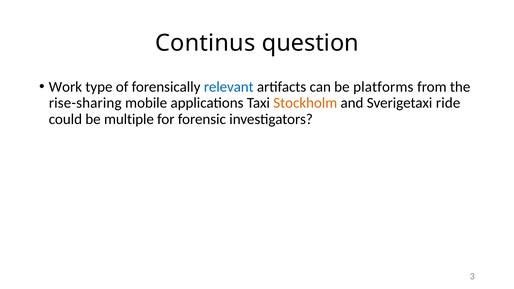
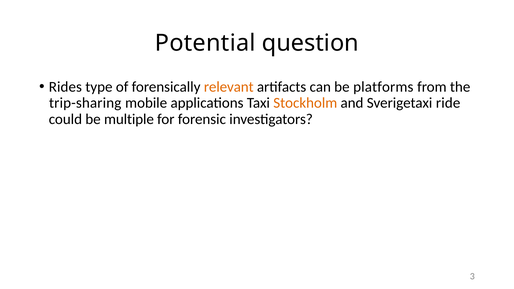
Continus: Continus -> Potential (205, 43)
Work: Work -> Rides (65, 87)
relevant colour: blue -> orange (229, 87)
rise-sharing: rise-sharing -> trip-sharing (85, 103)
